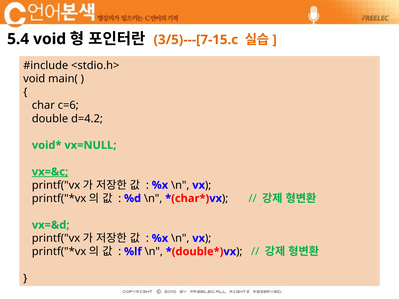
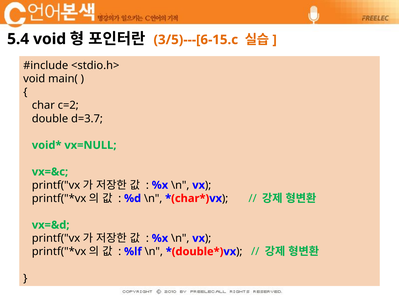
3/5)---[7-15.c: 3/5)---[7-15.c -> 3/5)---[6-15.c (196, 40)
c=6: c=6 -> c=2 (68, 105)
d=4.2: d=4.2 -> d=3.7 (87, 119)
vx=&c underline: present -> none (50, 172)
